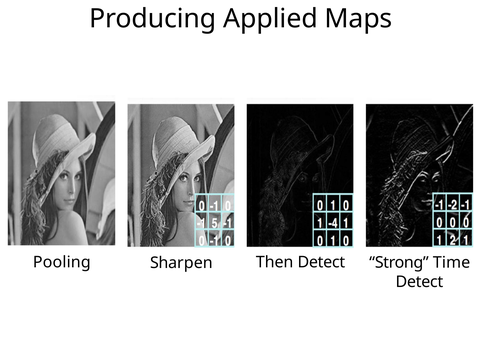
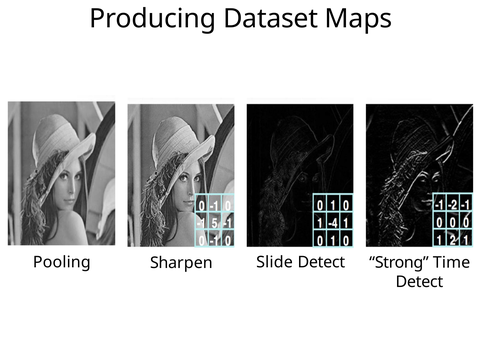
Applied: Applied -> Dataset (271, 19)
Then: Then -> Slide (275, 262)
